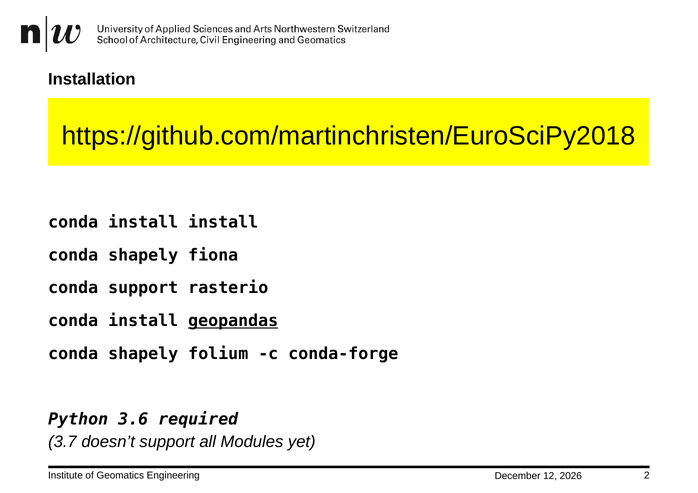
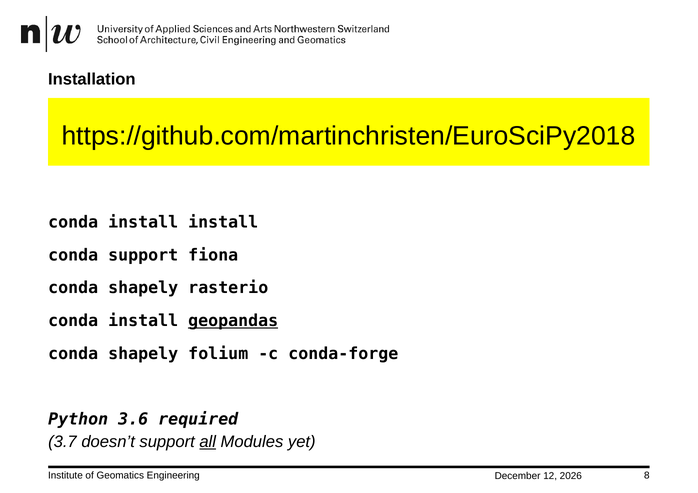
shapely: shapely -> support (143, 255)
support: support -> shapely (143, 288)
all underline: none -> present (208, 442)
2: 2 -> 8 (647, 476)
